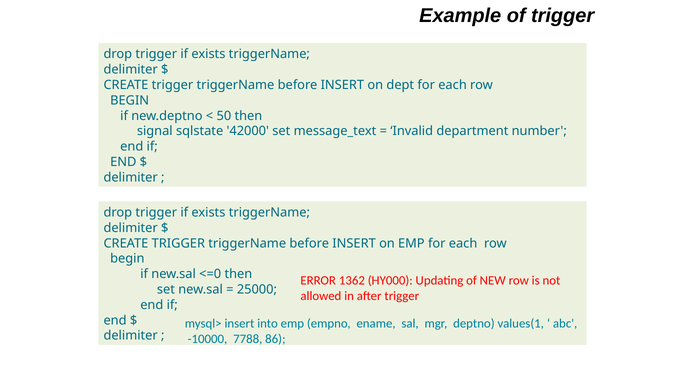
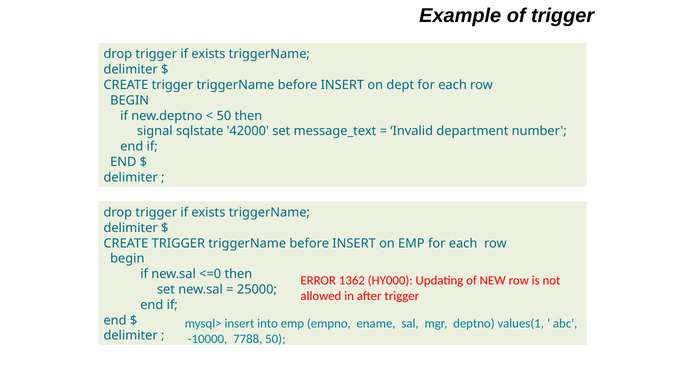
7788 86: 86 -> 50 (275, 339)
